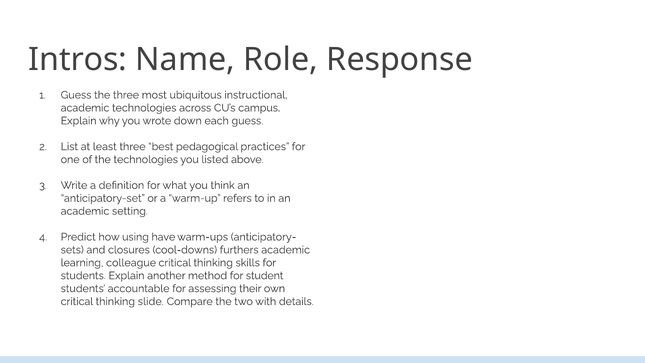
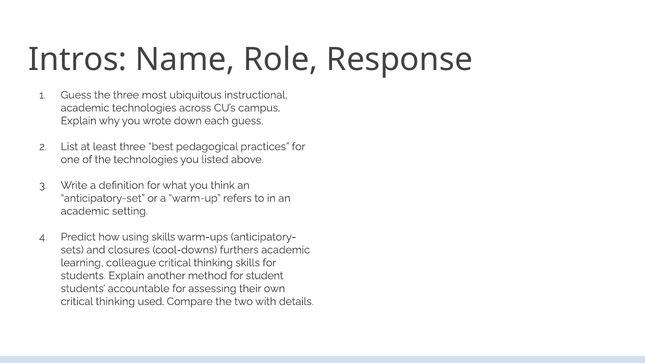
using have: have -> skills (163, 237)
slide: slide -> used (151, 301)
